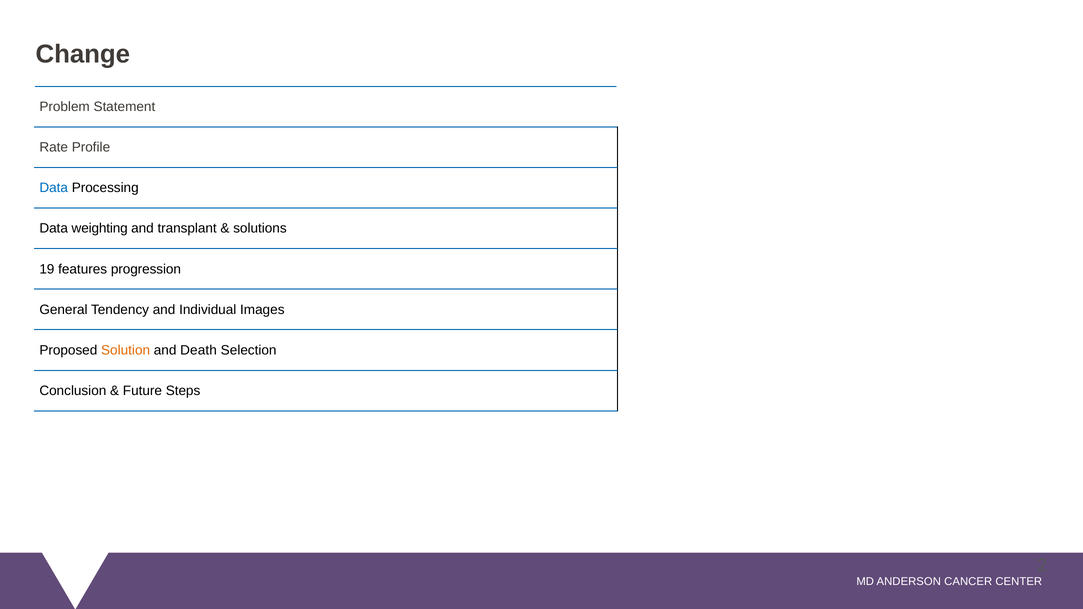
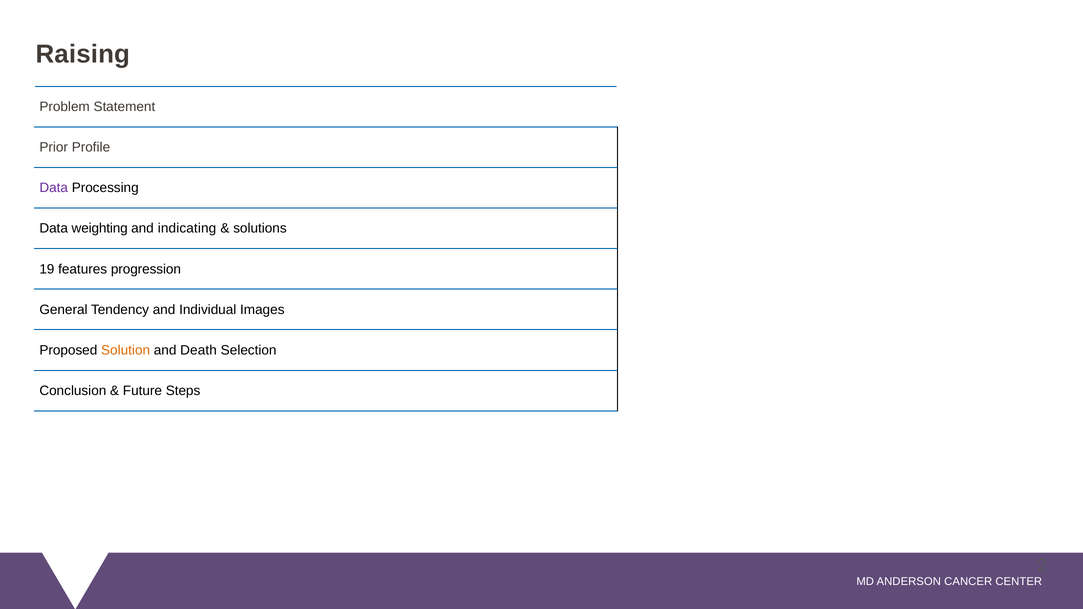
Change: Change -> Raising (83, 54)
Rate: Rate -> Prior (54, 147)
Data colour: blue -> purple (54, 188)
transplant: transplant -> indicating (187, 229)
